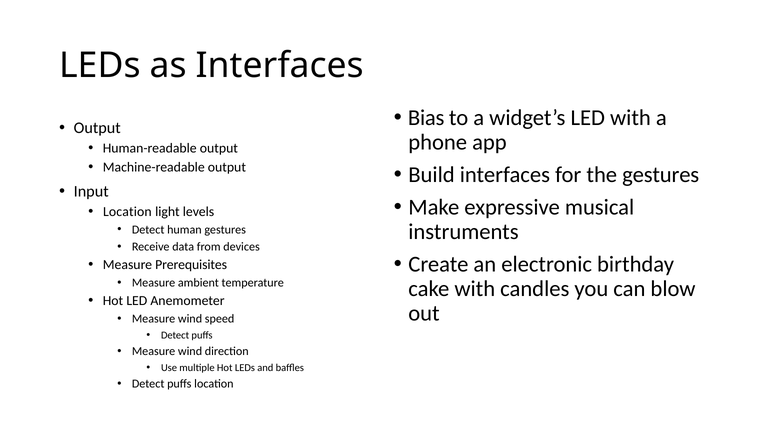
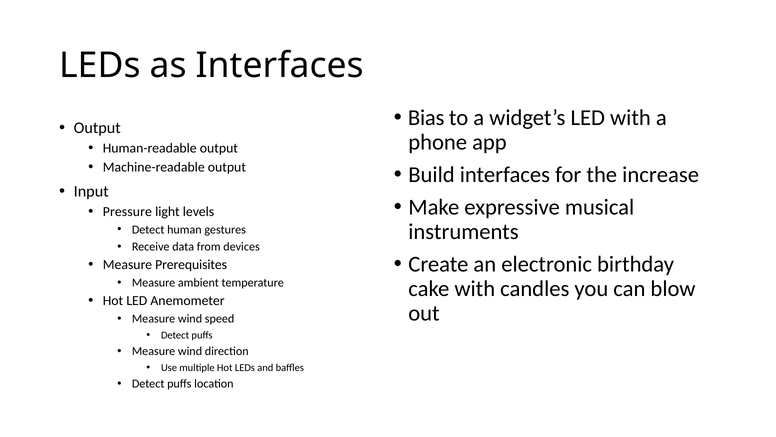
the gestures: gestures -> increase (661, 174)
Location: Location -> Pressure (127, 211)
